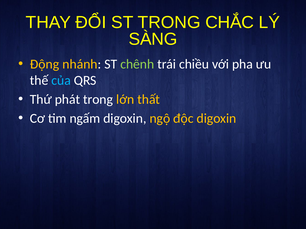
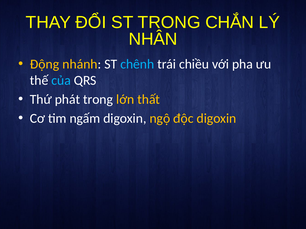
CHẮC: CHẮC -> CHẮN (230, 23)
SÀNG: SÀNG -> NHÂN (153, 39)
chênh colour: light green -> light blue (137, 64)
